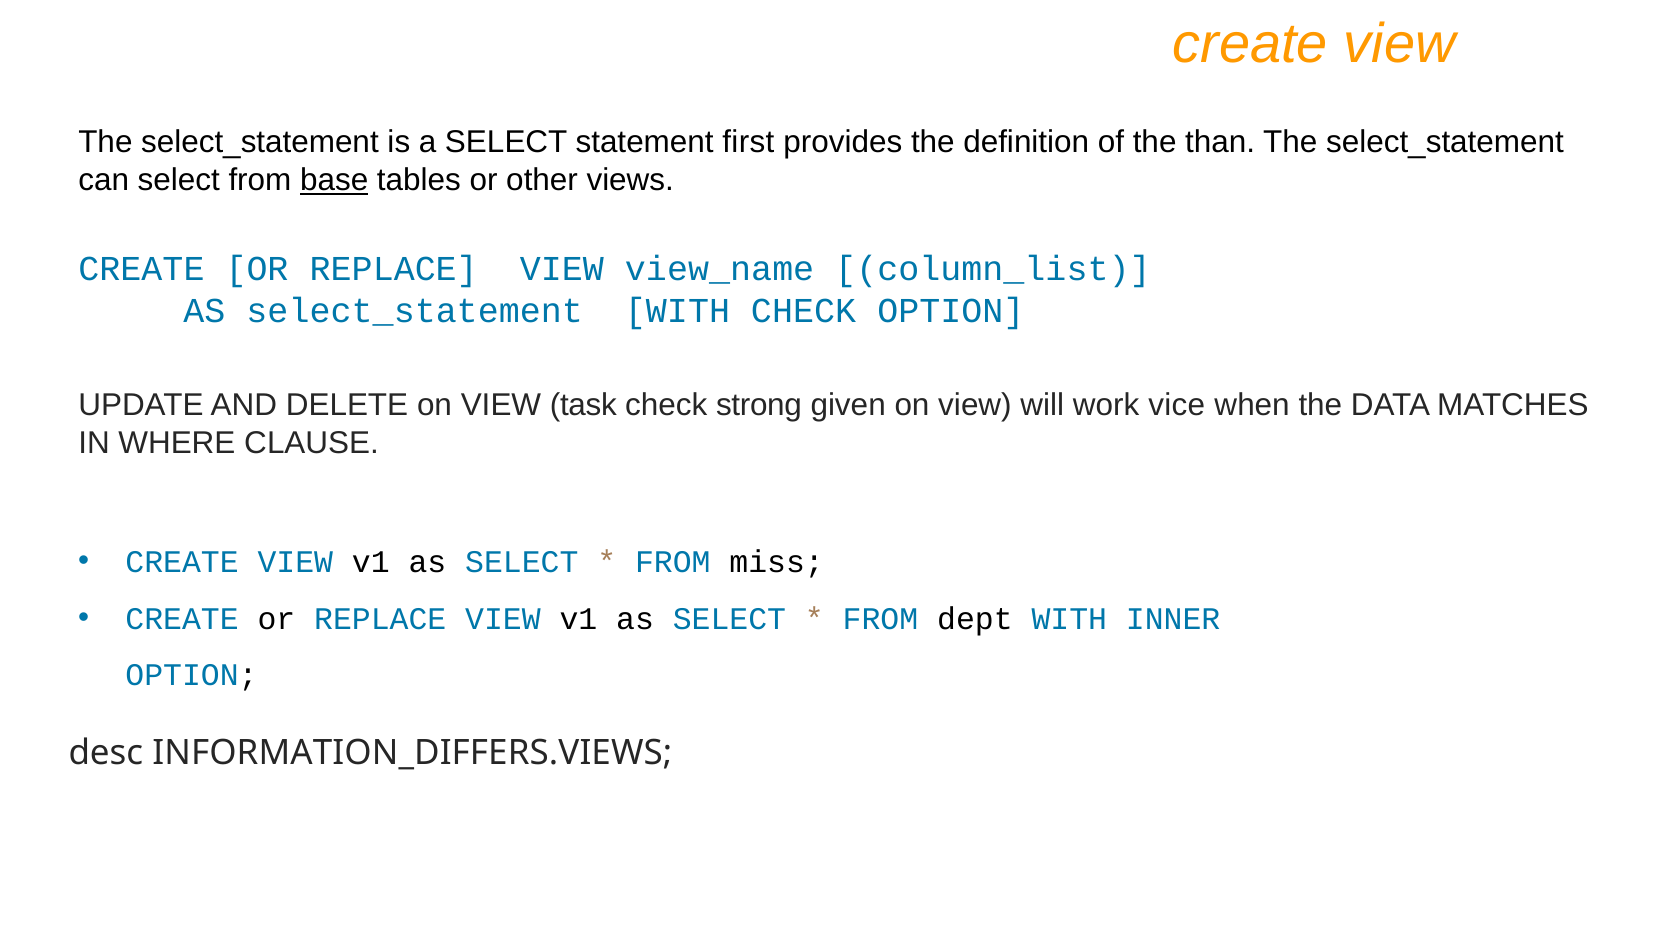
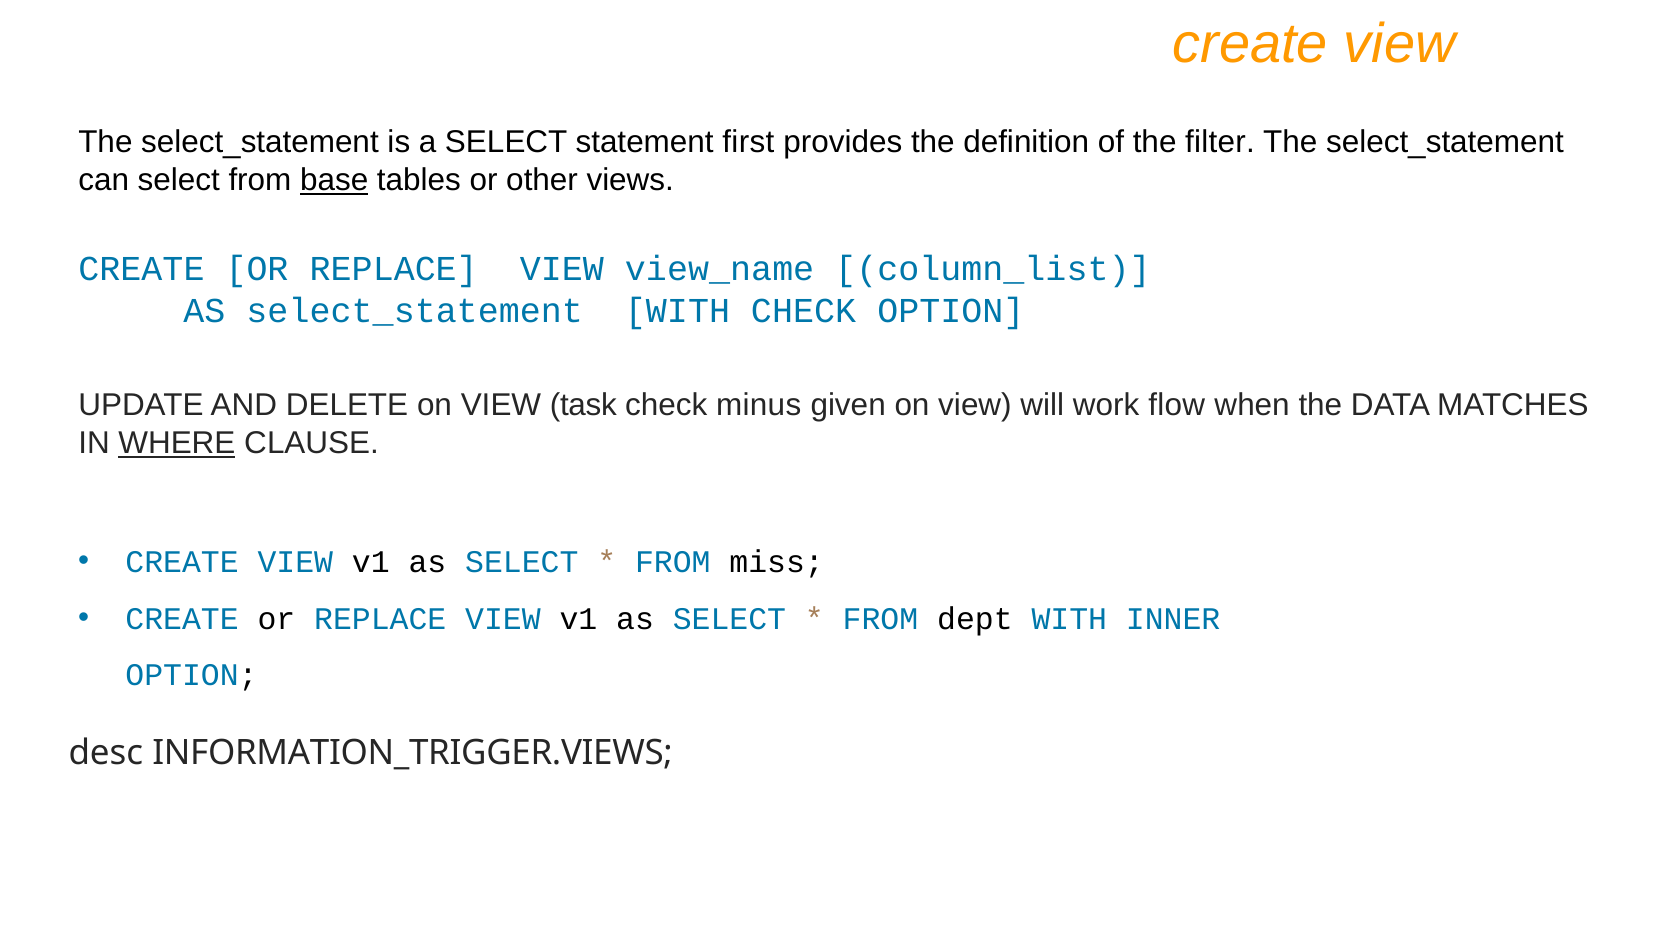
than: than -> filter (1220, 143)
strong: strong -> minus (759, 405)
vice: vice -> flow (1177, 405)
WHERE underline: none -> present (177, 443)
INFORMATION_DIFFERS.VIEWS: INFORMATION_DIFFERS.VIEWS -> INFORMATION_TRIGGER.VIEWS (413, 753)
